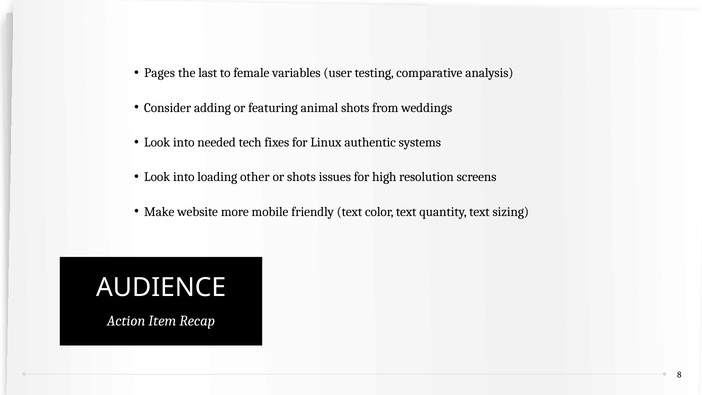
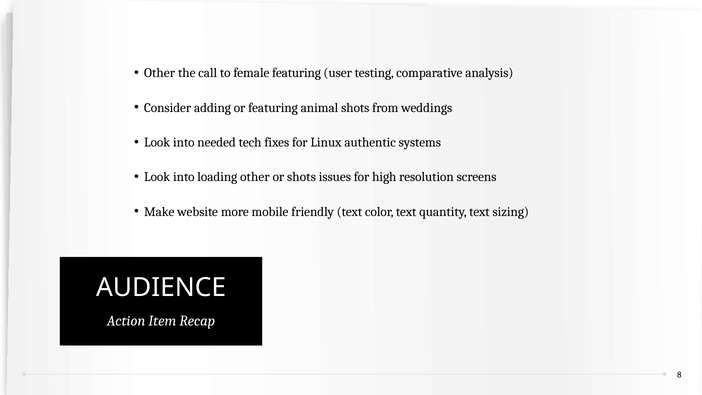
Pages: Pages -> Other (160, 73)
last: last -> call (208, 73)
female variables: variables -> featuring (296, 73)
